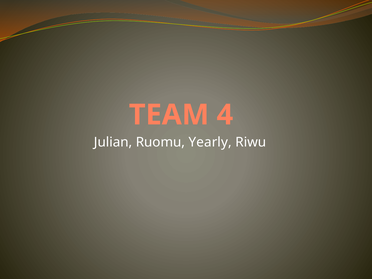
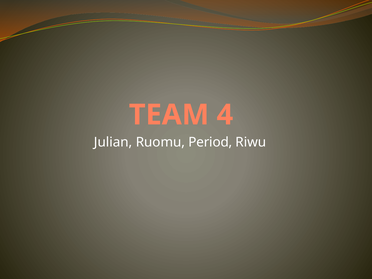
Yearly: Yearly -> Period (210, 142)
